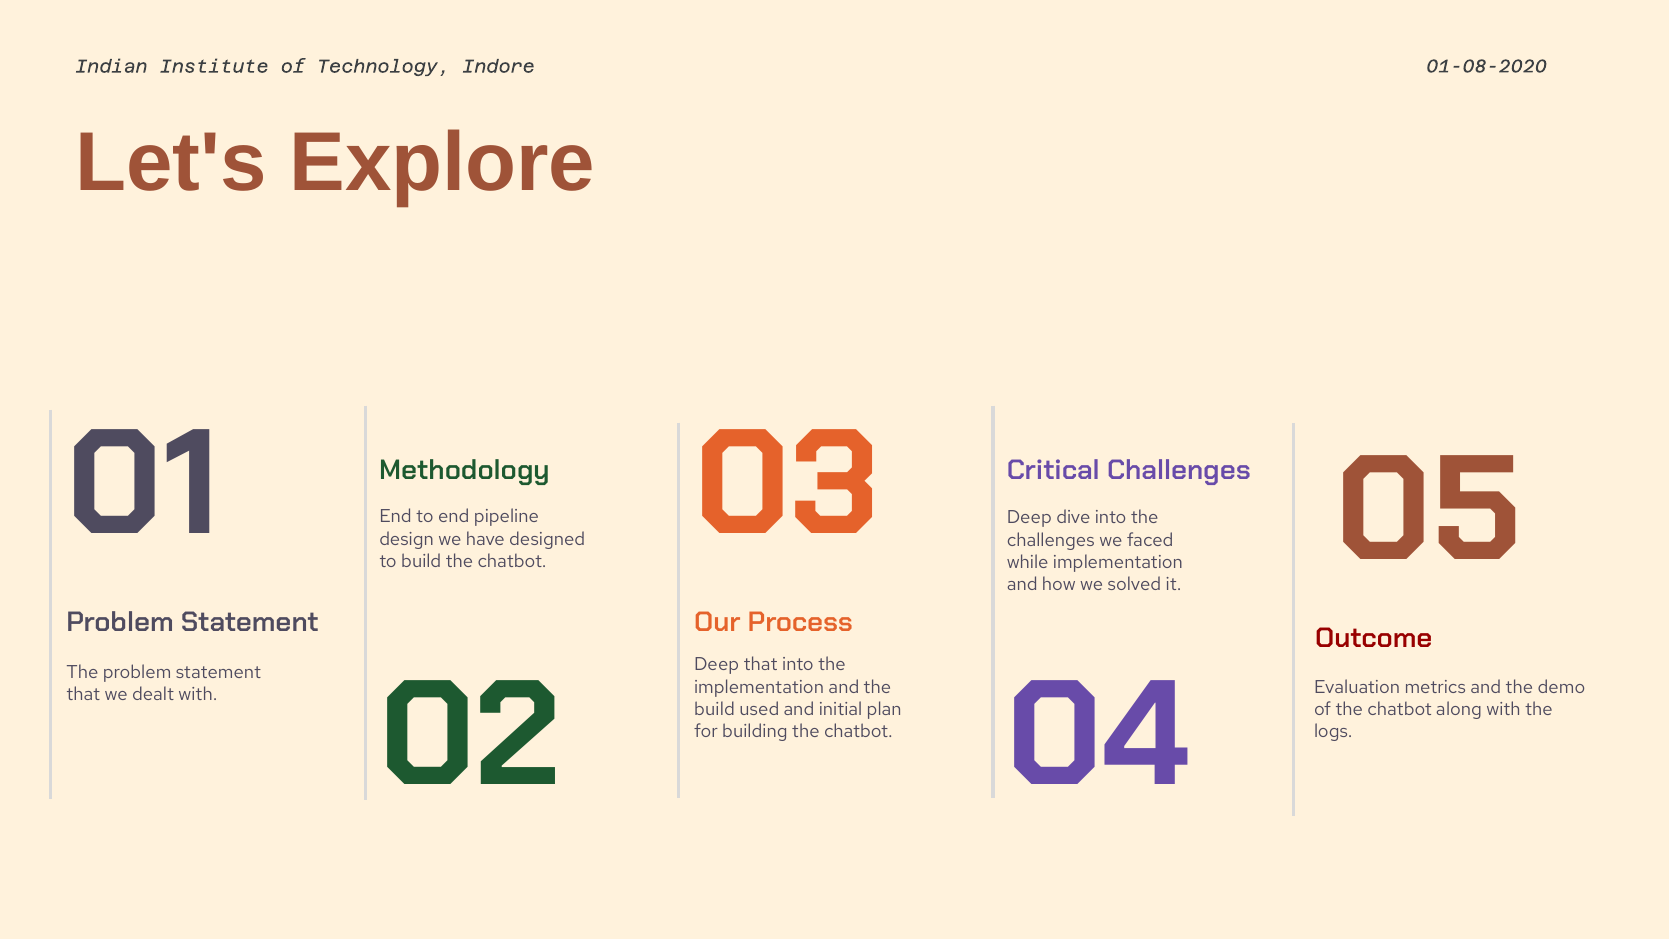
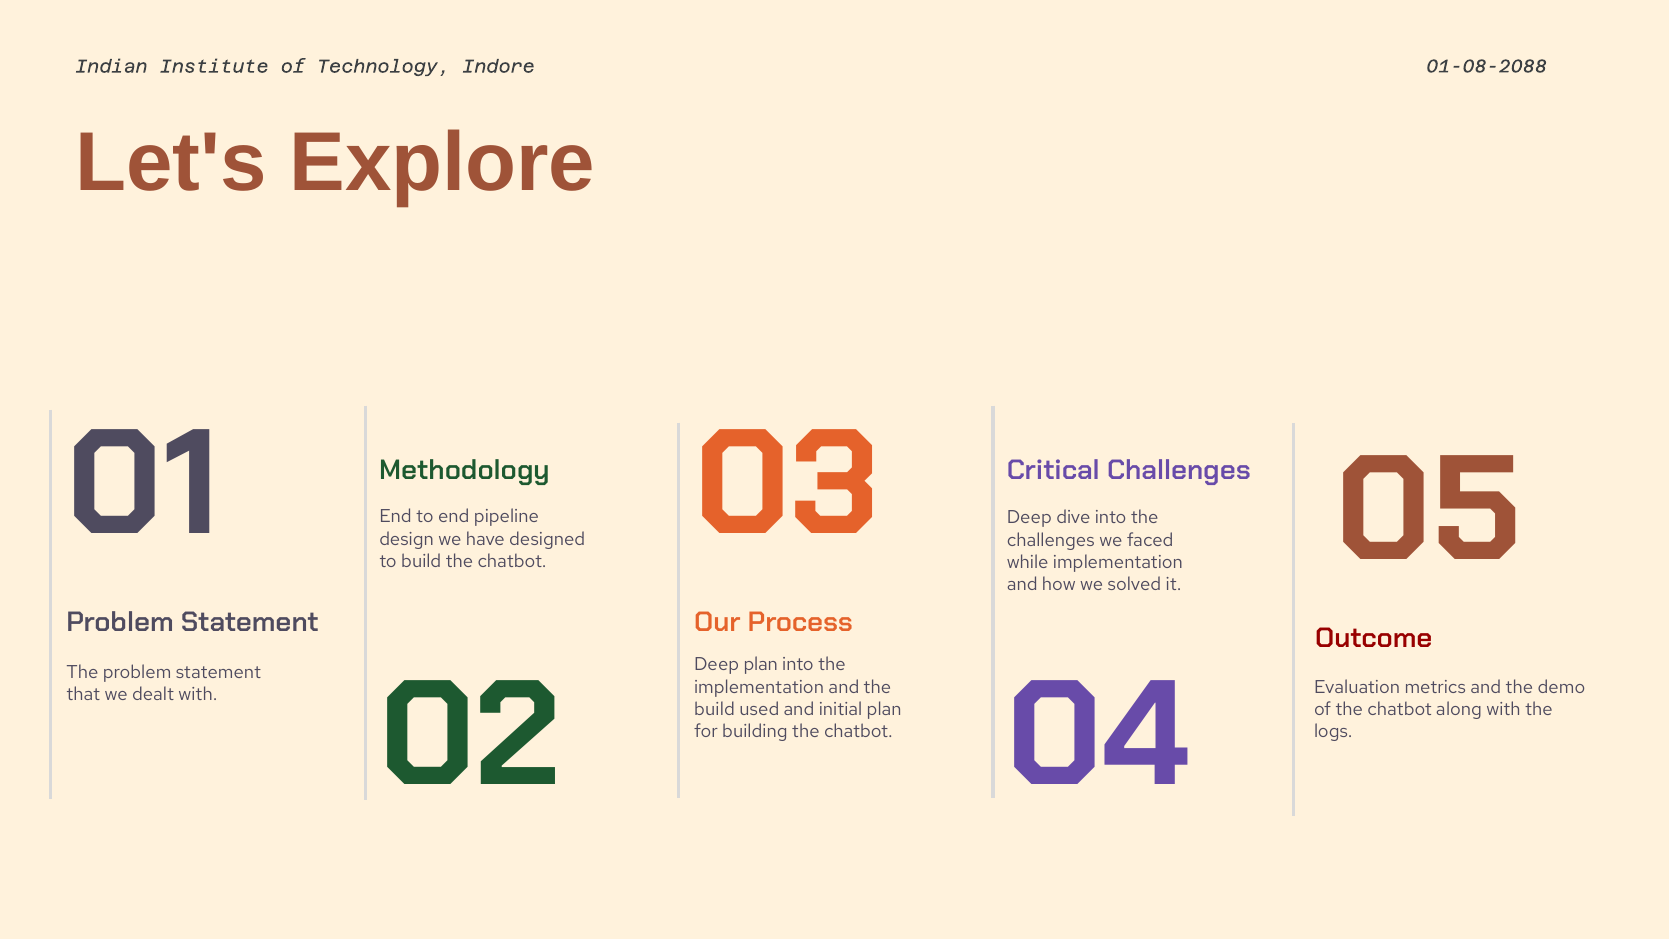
01-08-2020: 01-08-2020 -> 01-08-2088 (1487, 66)
Deep that: that -> plan (761, 665)
